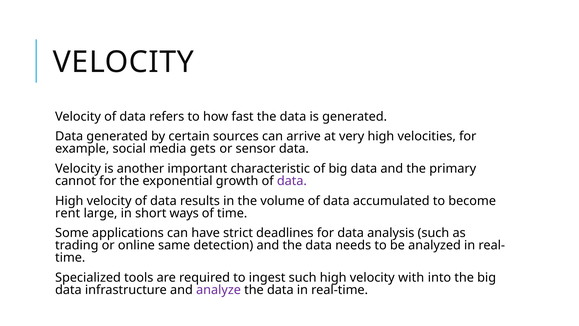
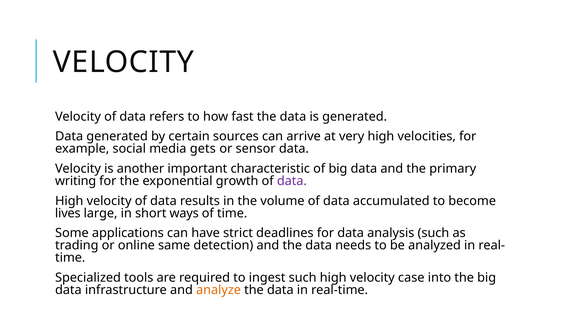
cannot: cannot -> writing (76, 181)
rent: rent -> lives (68, 213)
with: with -> case (411, 277)
analyze colour: purple -> orange (219, 290)
